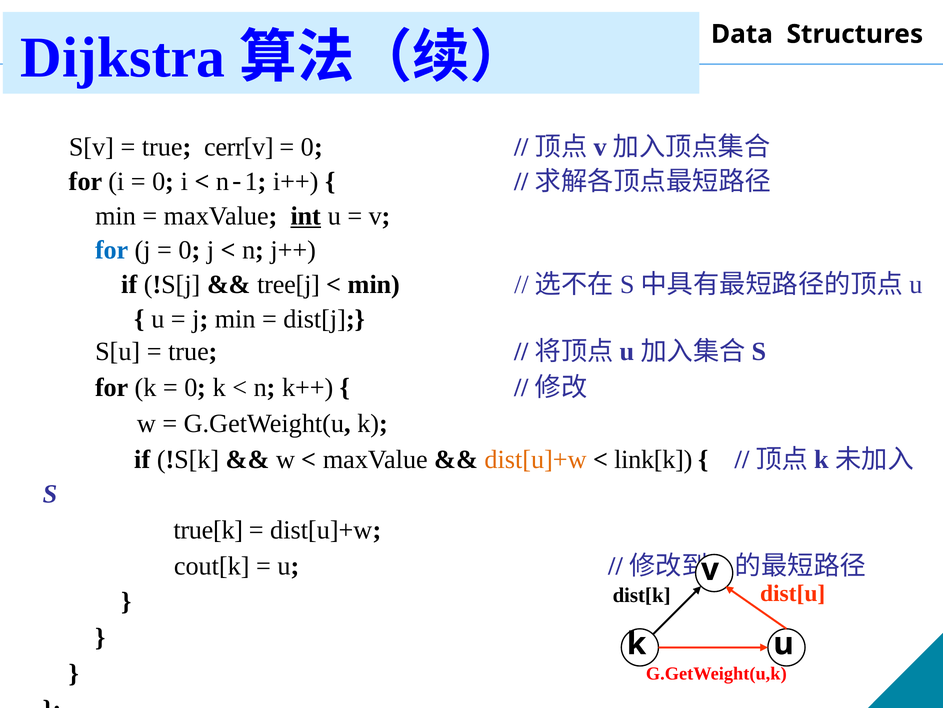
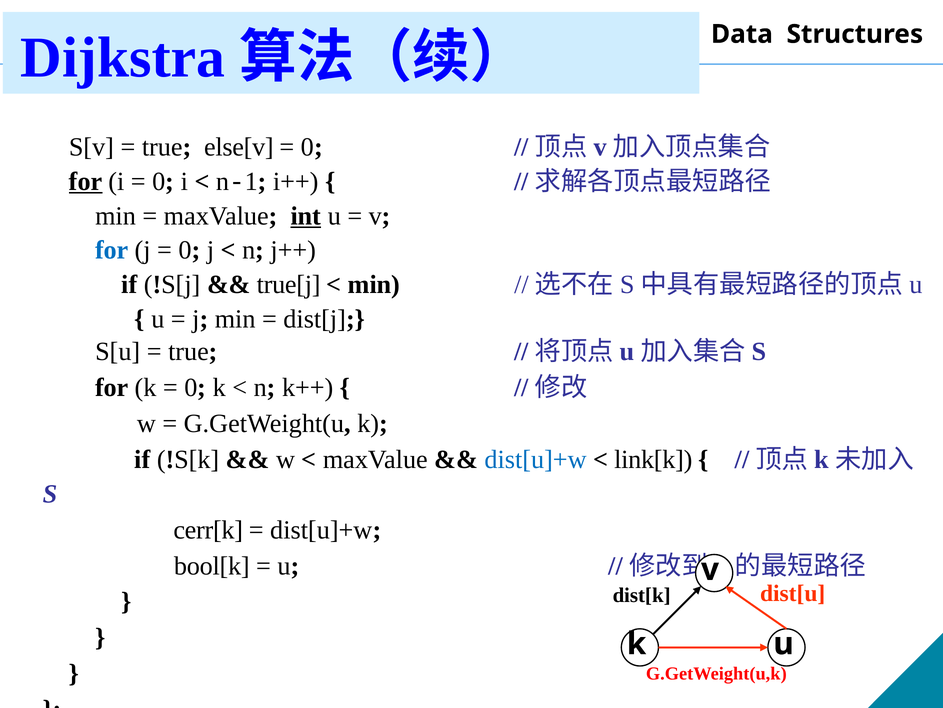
cerr[v: cerr[v -> else[v (239, 147)
for underline: none -> present (86, 181)
tree[j: tree[j -> true[j (289, 284)
dist[u]+w colour: orange -> blue (535, 459)
true[k: true[k -> cerr[k (208, 529)
cout[k: cout[k -> bool[k (212, 565)
